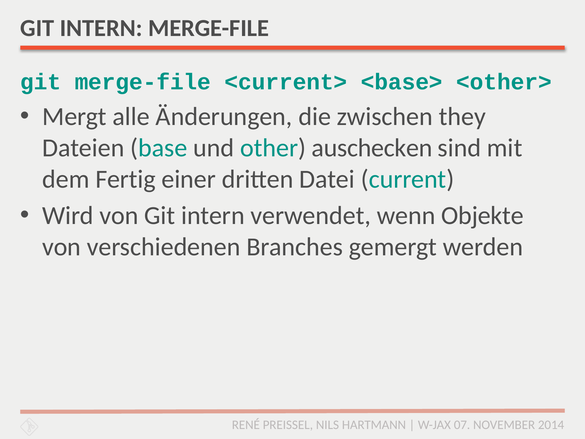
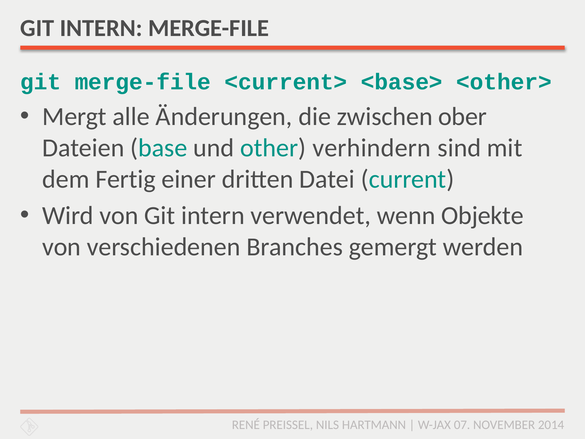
they: they -> ober (462, 117)
auschecken: auschecken -> verhindern (372, 148)
